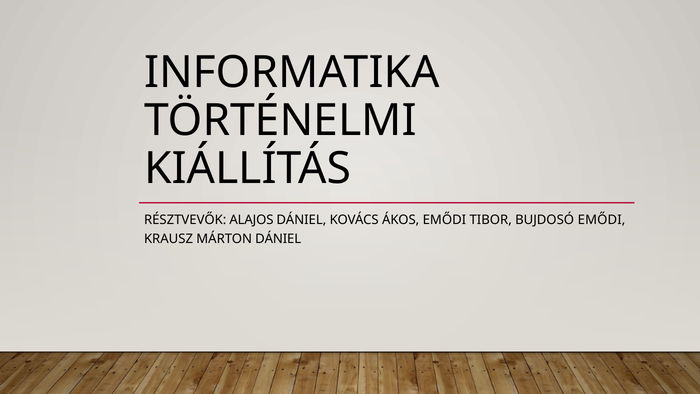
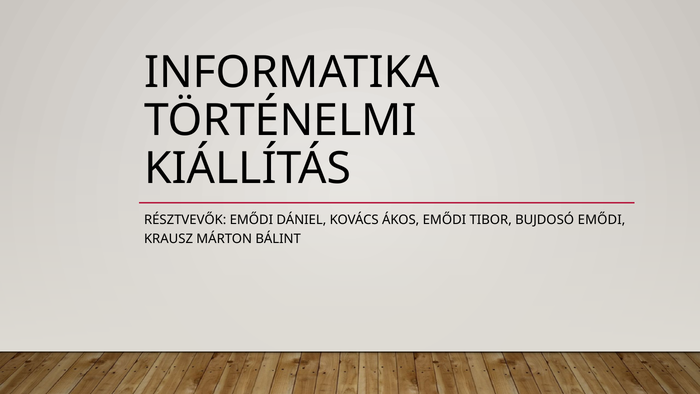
RÉSZTVEVŐK ALAJOS: ALAJOS -> EMŐDI (251, 220)
MÁRTON DÁNIEL: DÁNIEL -> BÁLINT (278, 239)
